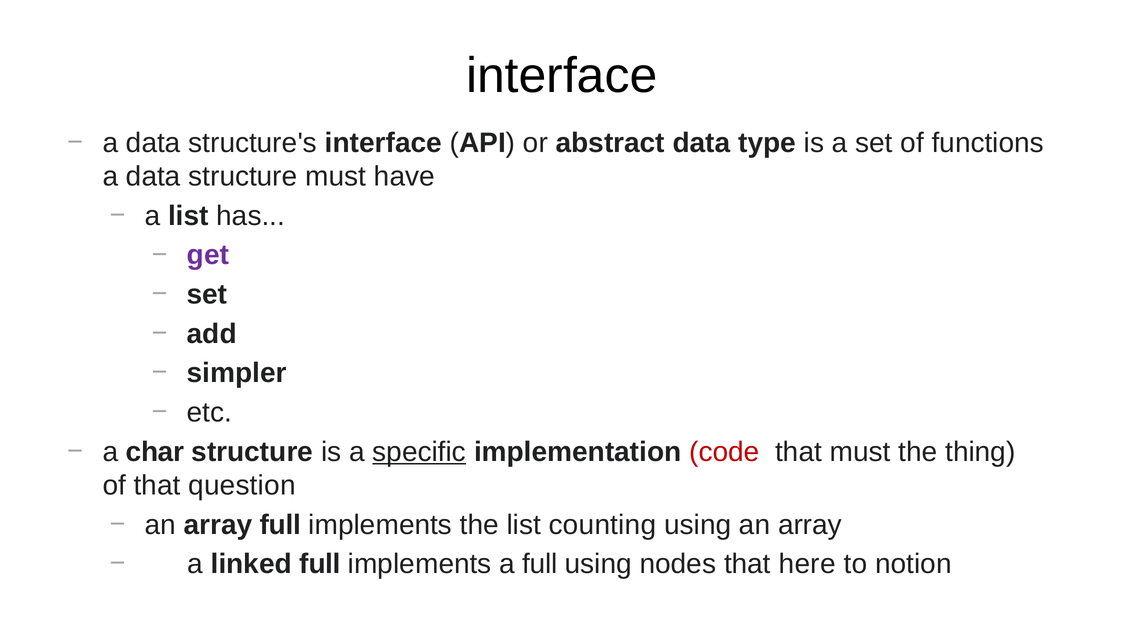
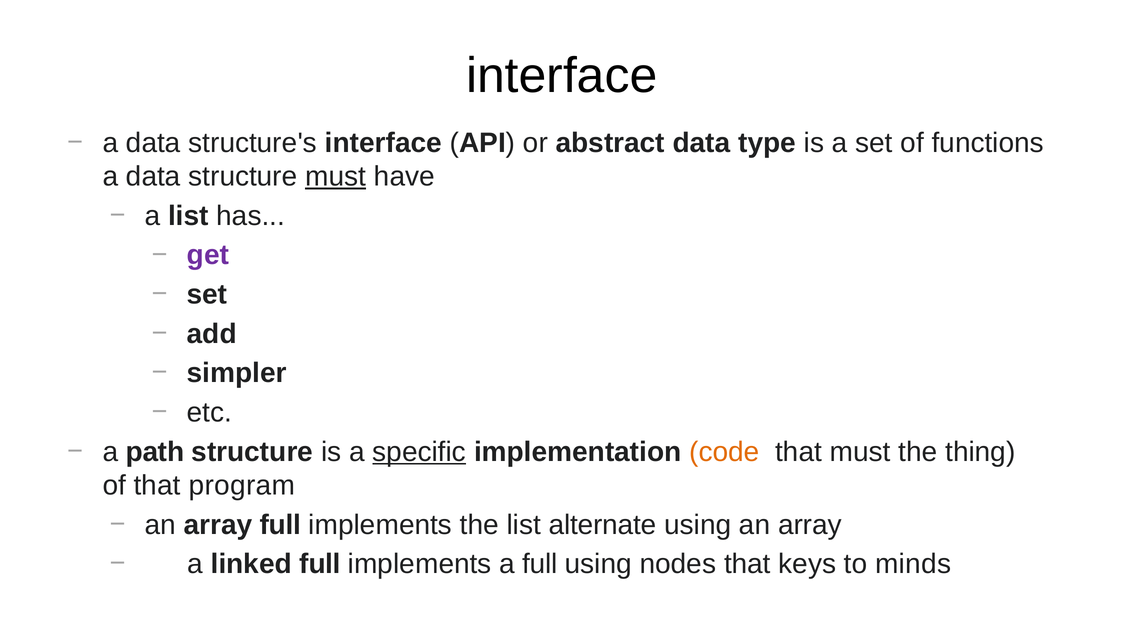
must underline: none -> present (336, 177)
char: char -> path (155, 452)
code colour: red -> orange (725, 452)
question: question -> program (242, 486)
counting: counting -> alternate (603, 525)
here: here -> keys (807, 564)
notion: notion -> minds (913, 564)
